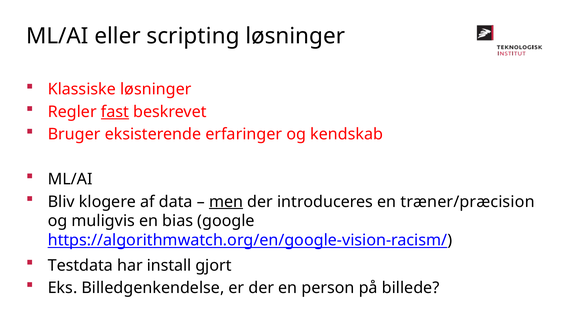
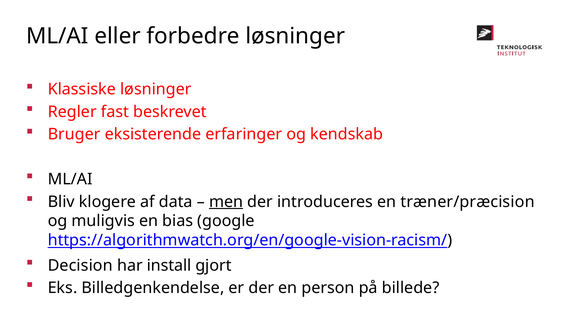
scripting: scripting -> forbedre (193, 36)
fast underline: present -> none (115, 112)
Testdata: Testdata -> Decision (80, 266)
